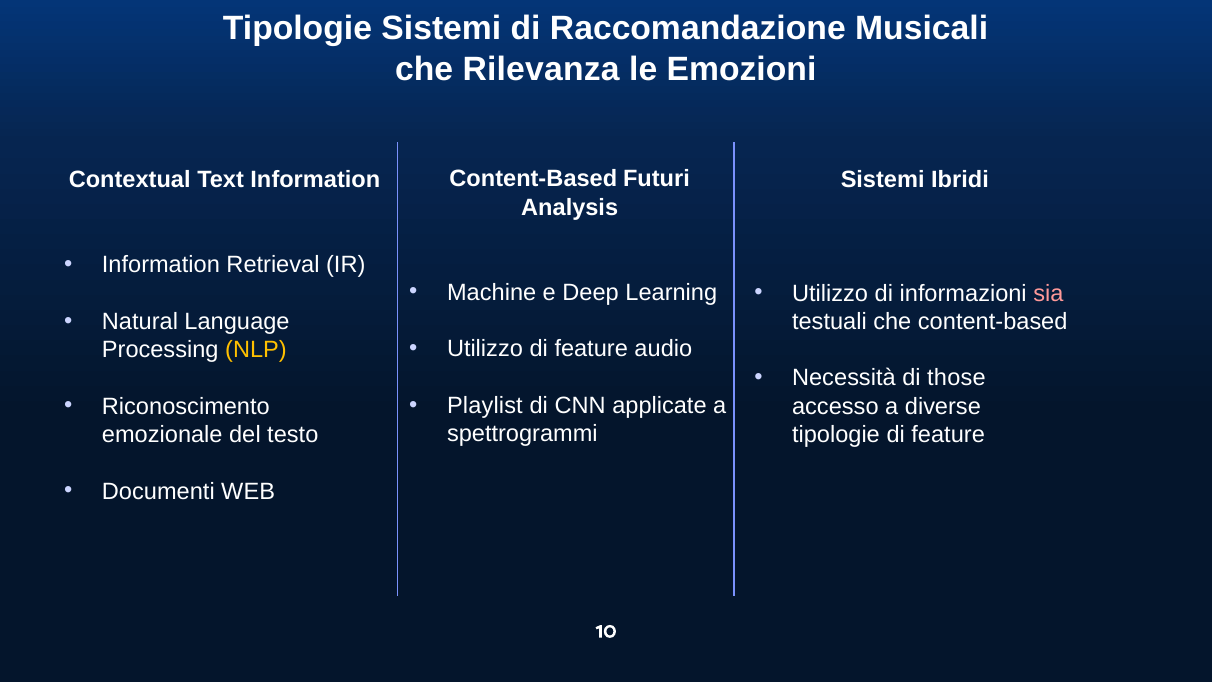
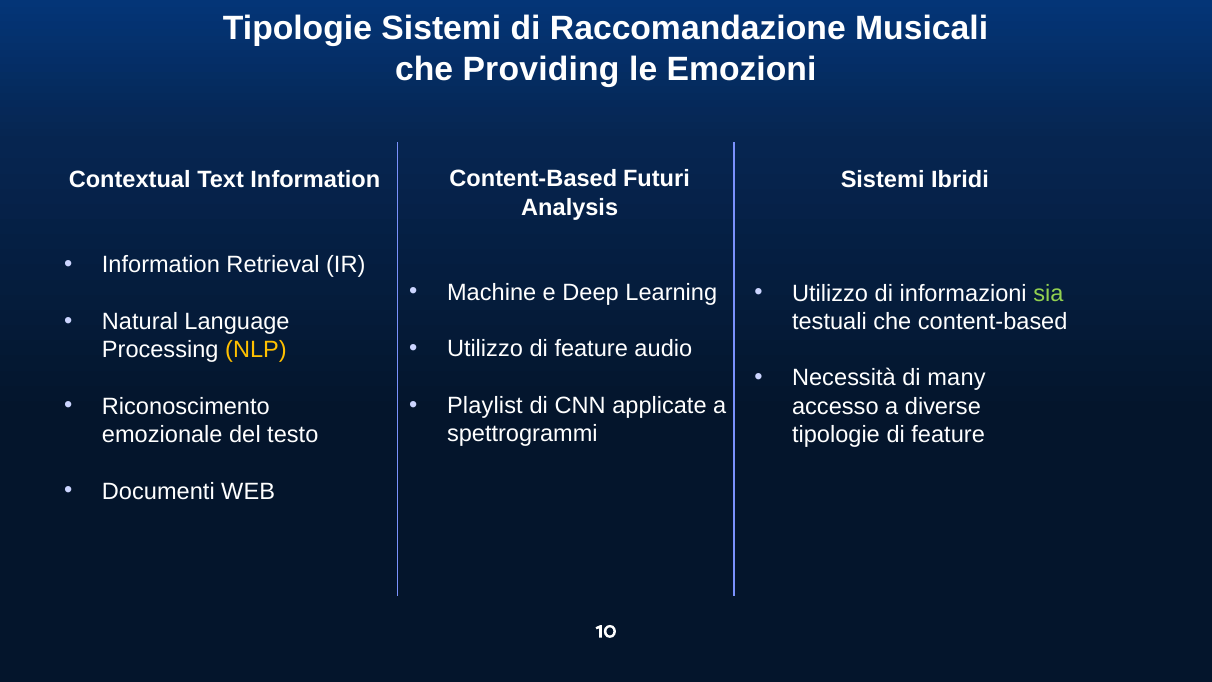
Rilevanza: Rilevanza -> Providing (541, 69)
sia colour: pink -> light green (1048, 293)
those: those -> many (957, 378)
